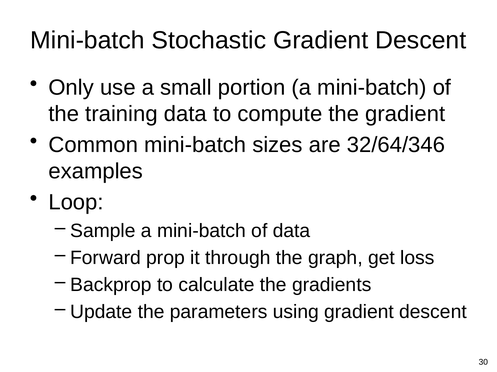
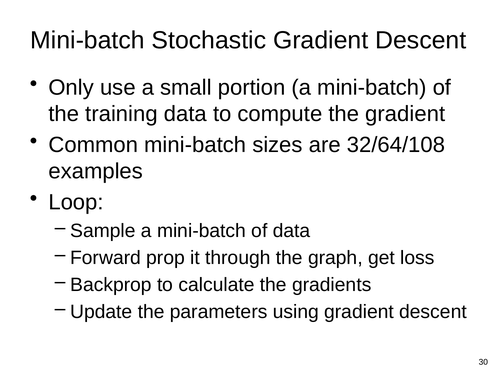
32/64/346: 32/64/346 -> 32/64/108 (396, 145)
